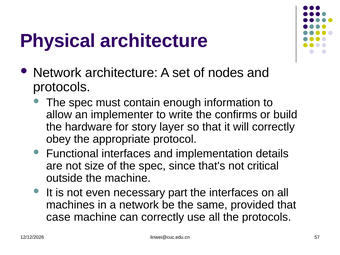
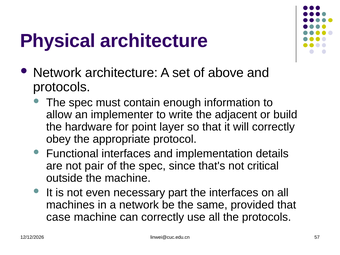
nodes: nodes -> above (226, 73)
confirms: confirms -> adjacent (236, 115)
story: story -> point (144, 127)
size: size -> pair (94, 166)
